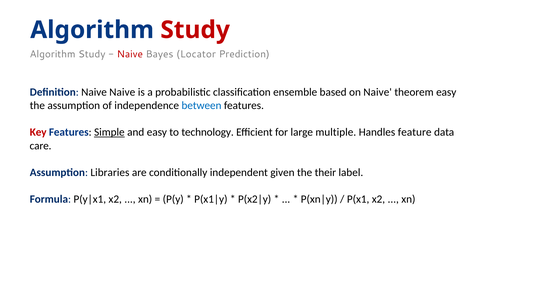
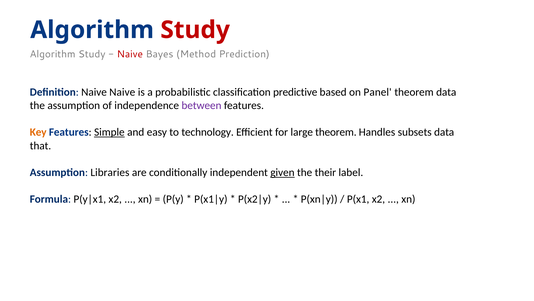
Locator: Locator -> Method (196, 54)
ensemble: ensemble -> predictive (295, 92)
on Naive: Naive -> Panel (378, 92)
theorem easy: easy -> data (446, 92)
between colour: blue -> purple (201, 105)
Key colour: red -> orange (38, 132)
large multiple: multiple -> theorem (336, 132)
feature: feature -> subsets (415, 132)
care: care -> that (40, 146)
given underline: none -> present (282, 172)
